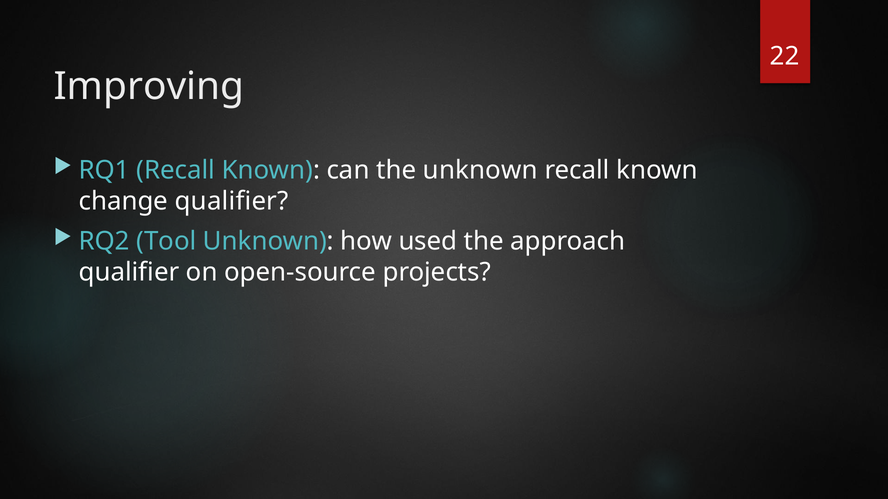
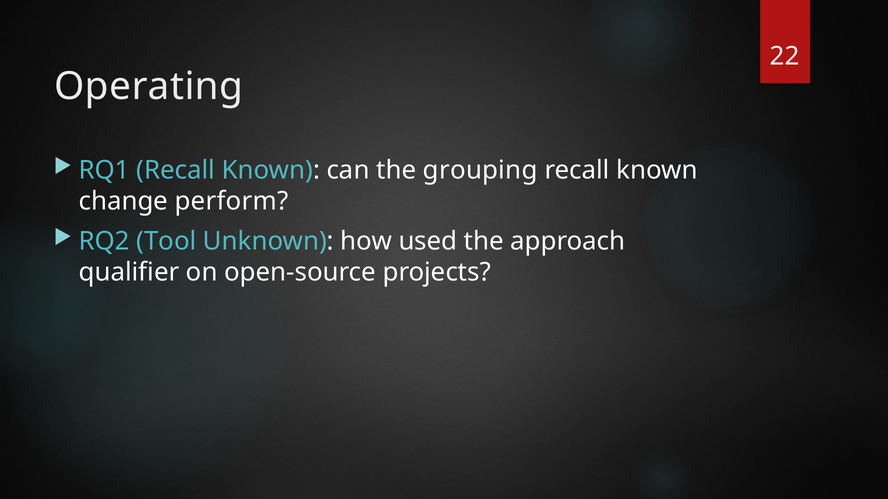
Improving: Improving -> Operating (149, 87)
the unknown: unknown -> grouping (480, 170)
change qualifier: qualifier -> perform (232, 201)
